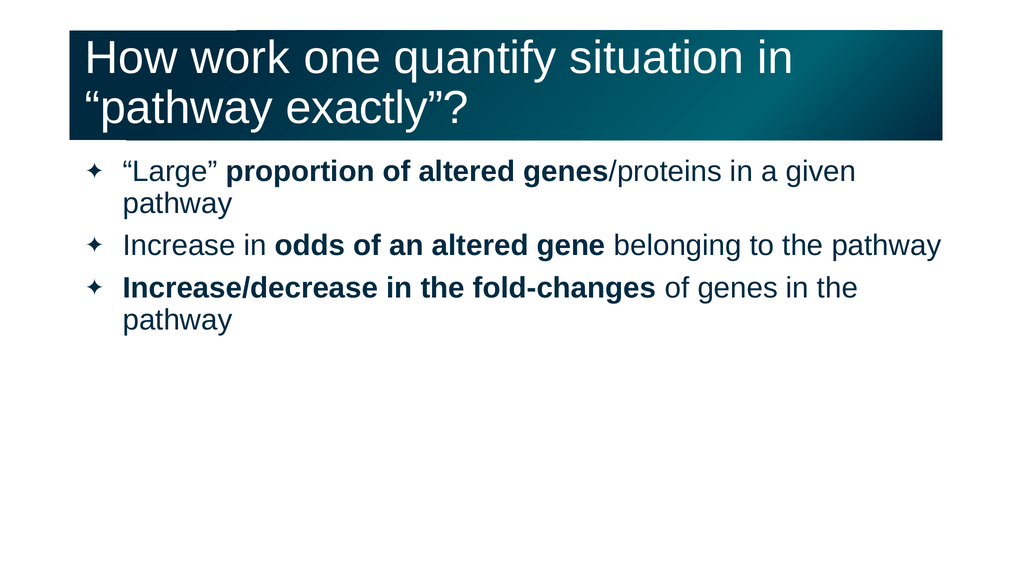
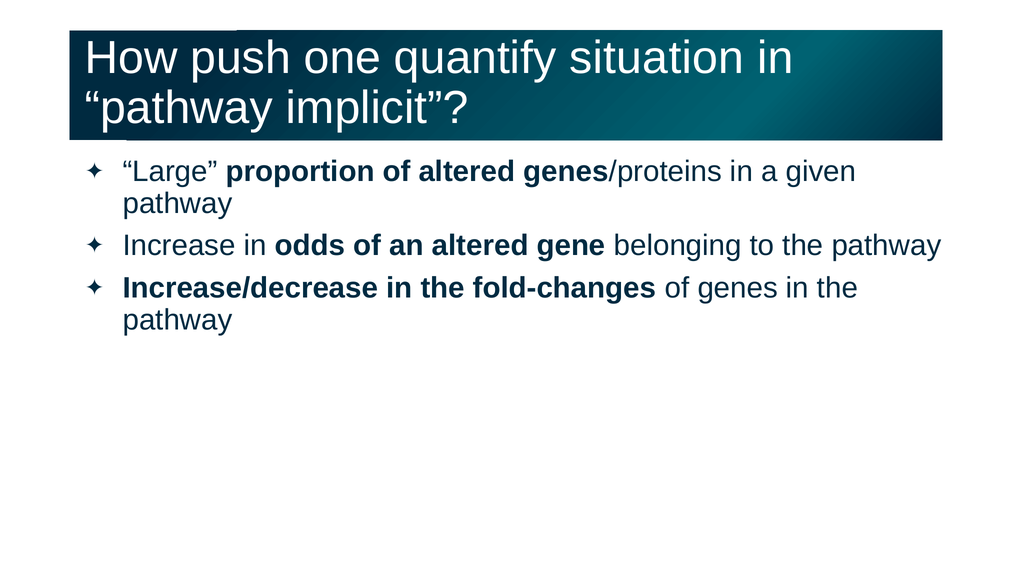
work: work -> push (241, 58)
exactly: exactly -> implicit (377, 108)
